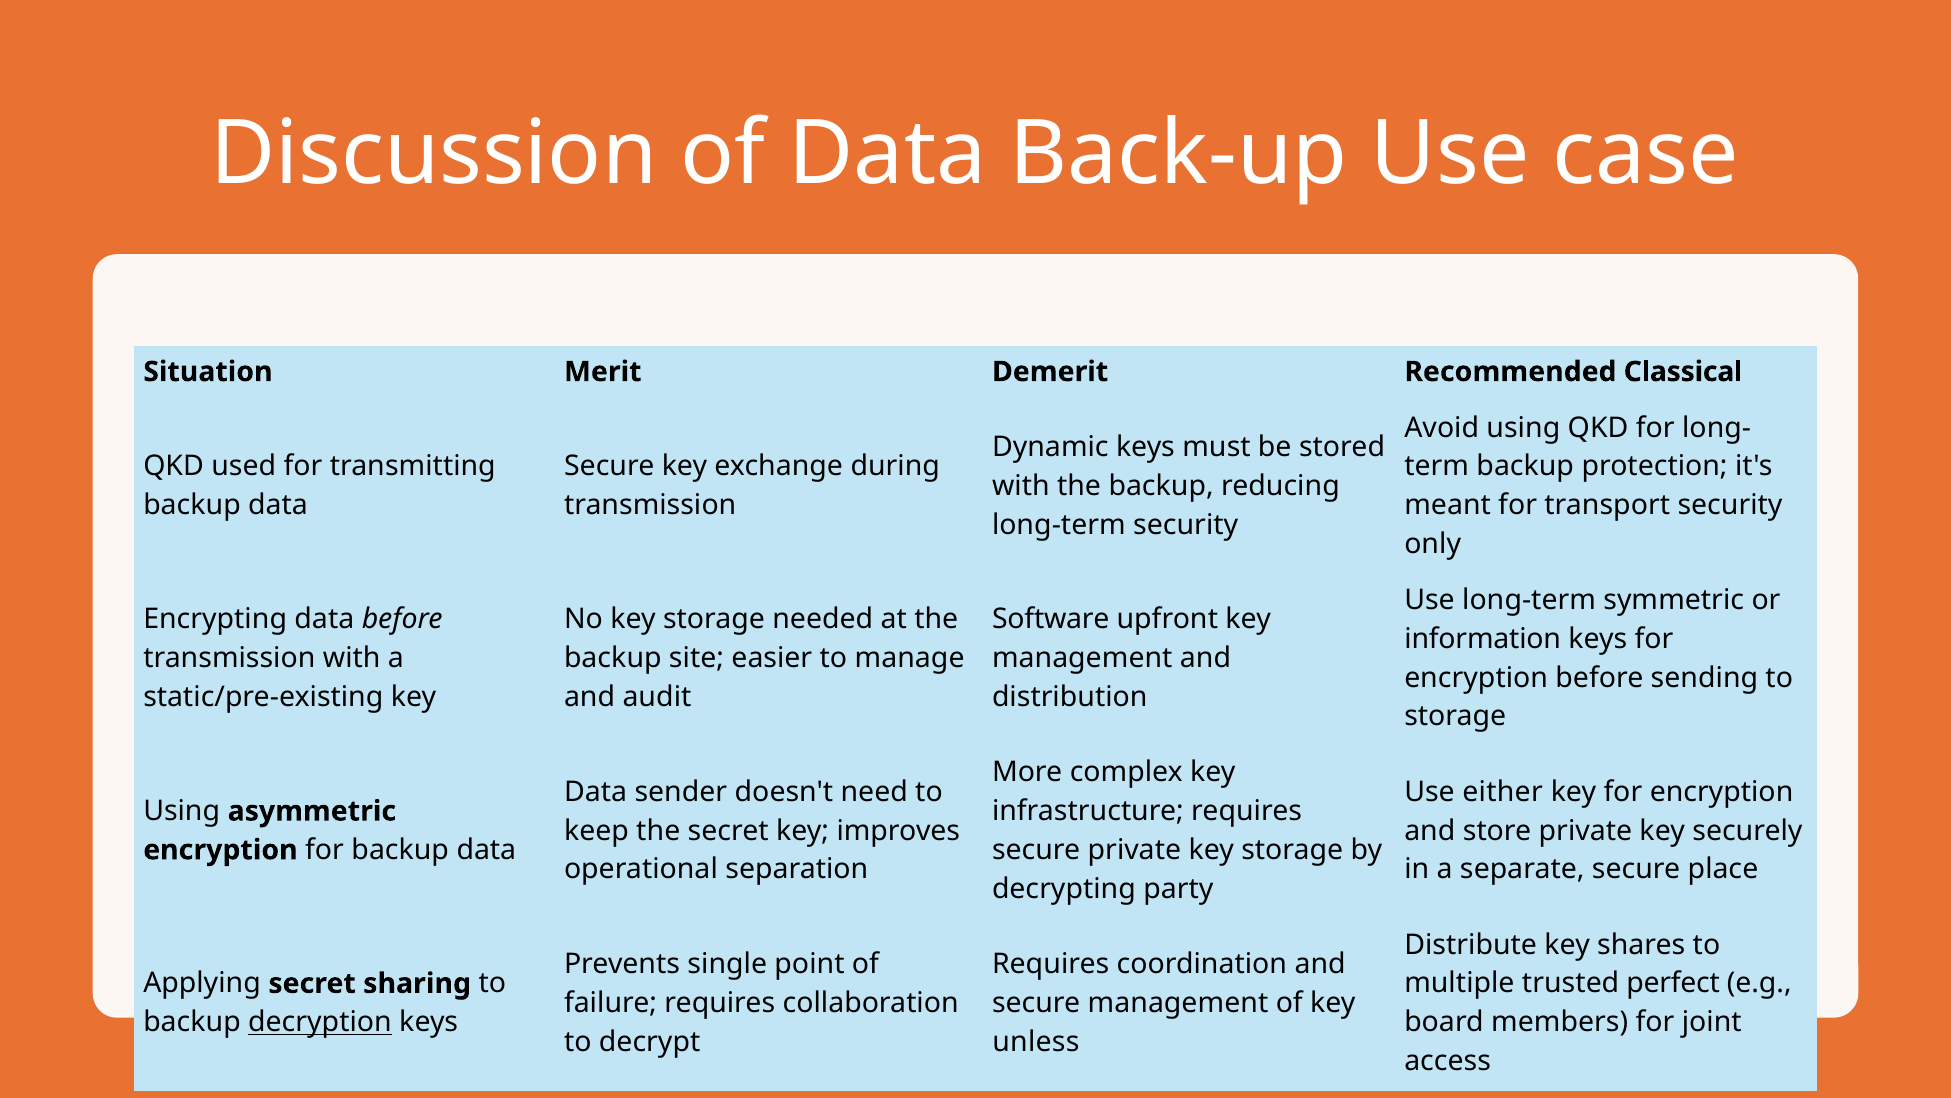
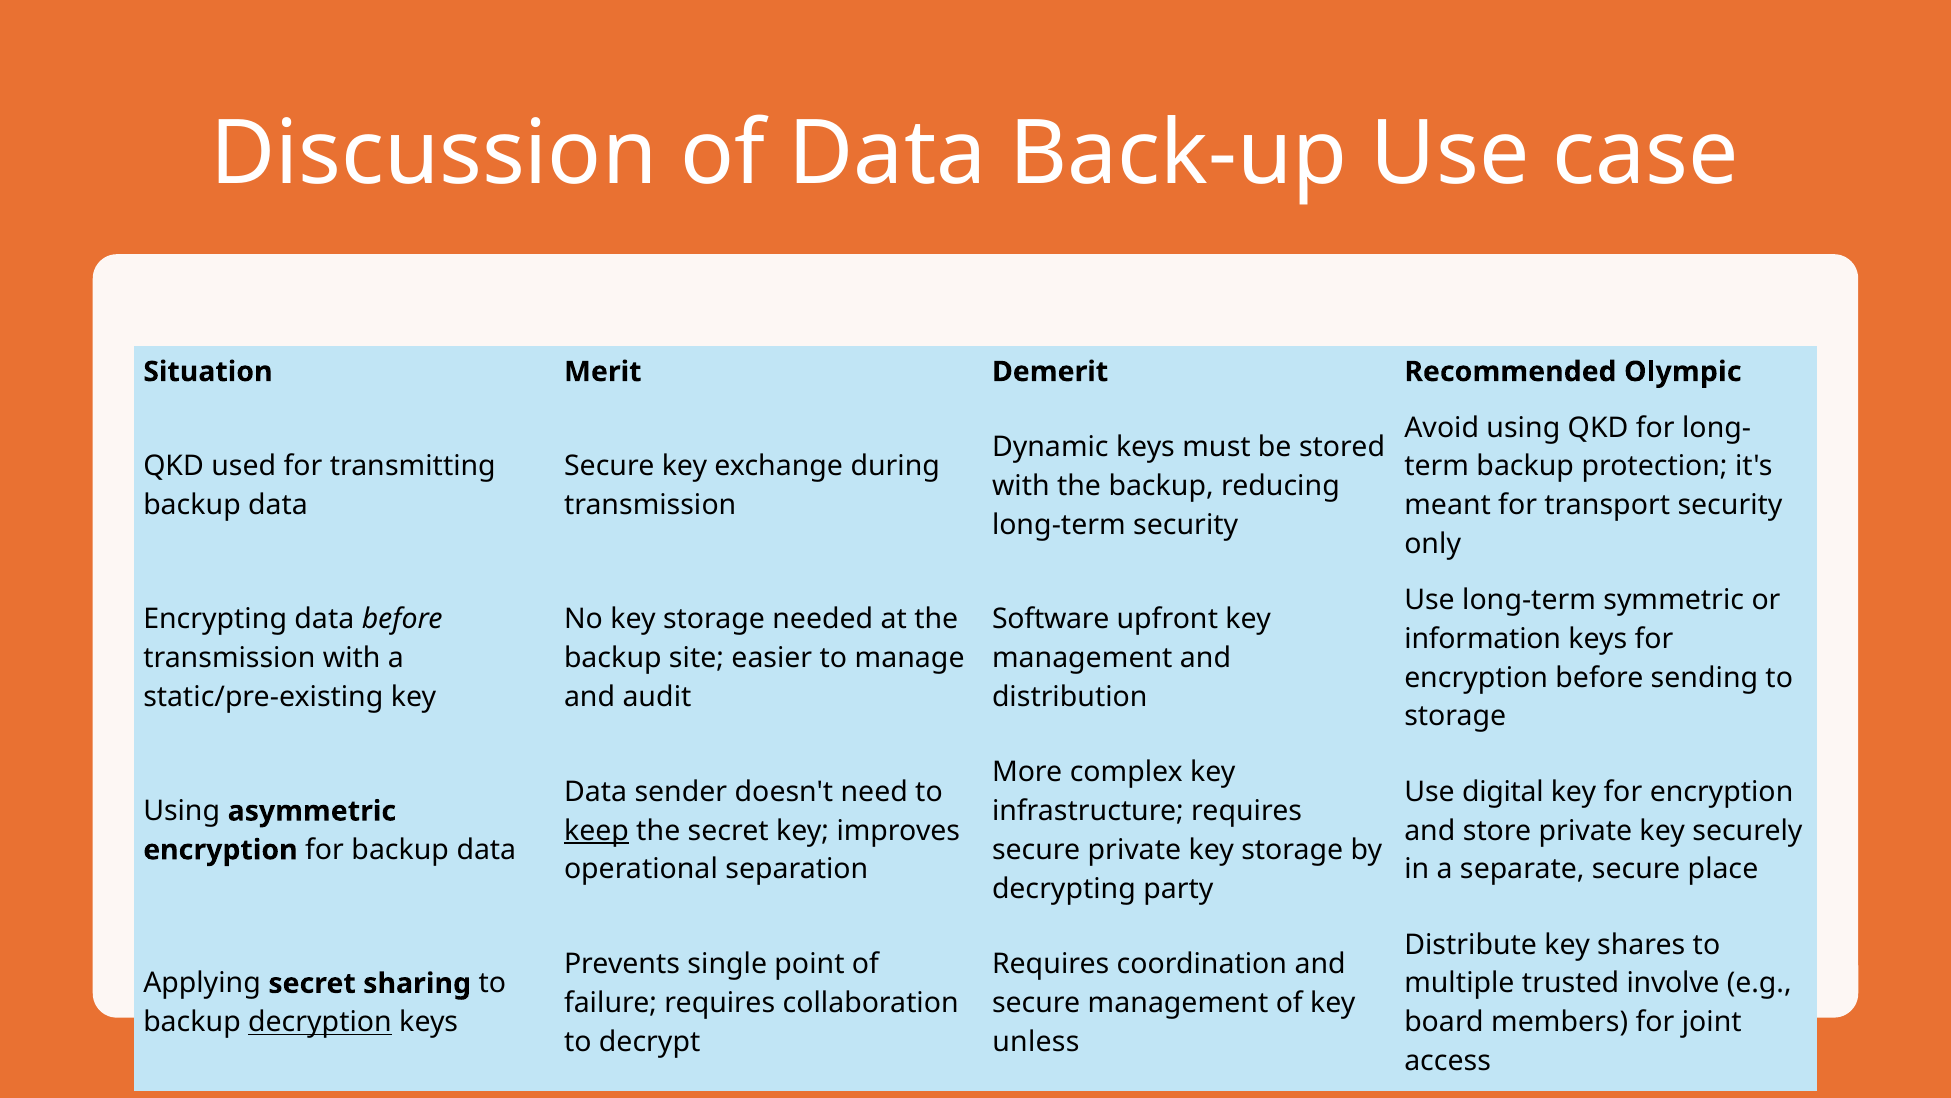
Classical: Classical -> Olympic (1683, 372)
either: either -> digital (1503, 791)
keep underline: none -> present (596, 830)
perfect: perfect -> involve (1673, 983)
